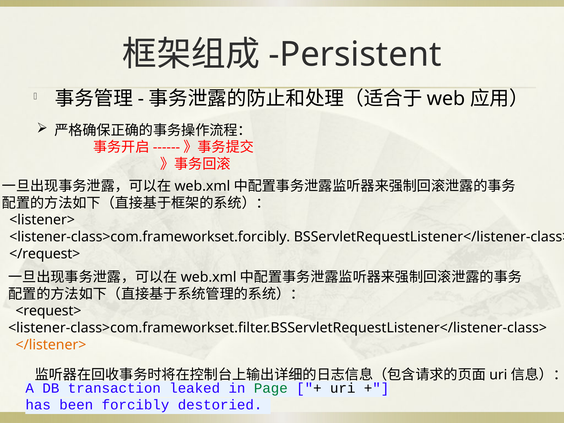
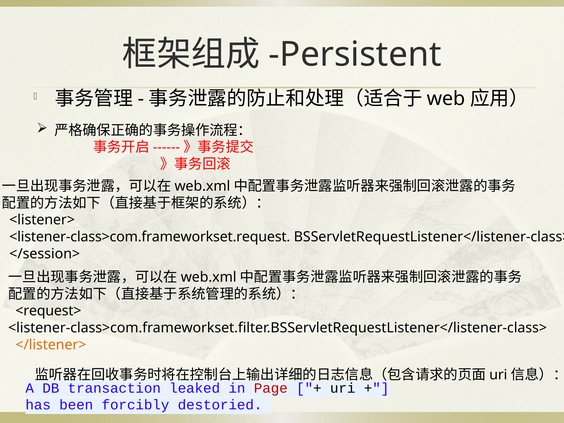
<listener-class>com.frameworkset.forcibly: <listener-class>com.frameworkset.forcibly -> <listener-class>com.frameworkset.request (150, 237)
</request>: </request> -> </session> (45, 254)
Page colour: green -> red (271, 388)
